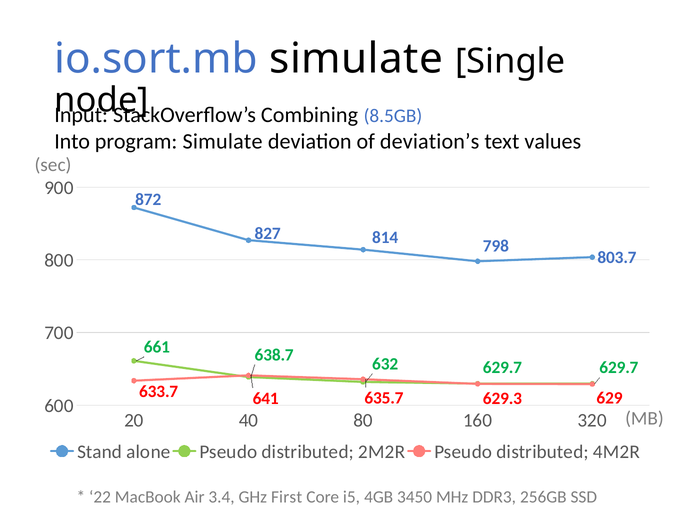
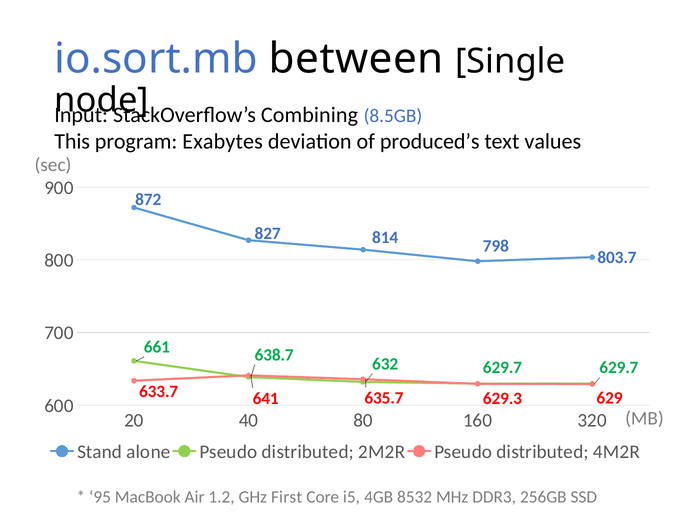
io.sort.mb simulate: simulate -> between (356, 59)
Into: Into -> This (72, 141)
program Simulate: Simulate -> Exabytes (223, 141)
deviation’s: deviation’s -> produced’s (430, 141)
22: 22 -> 95 (100, 497)
3.4: 3.4 -> 1.2 (221, 497)
3450: 3450 -> 8532 (415, 497)
